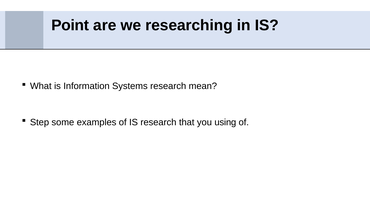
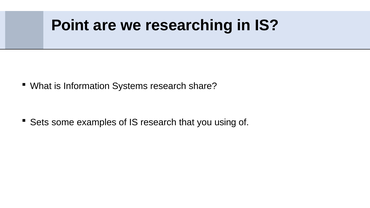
mean: mean -> share (203, 86)
Step: Step -> Sets (39, 122)
